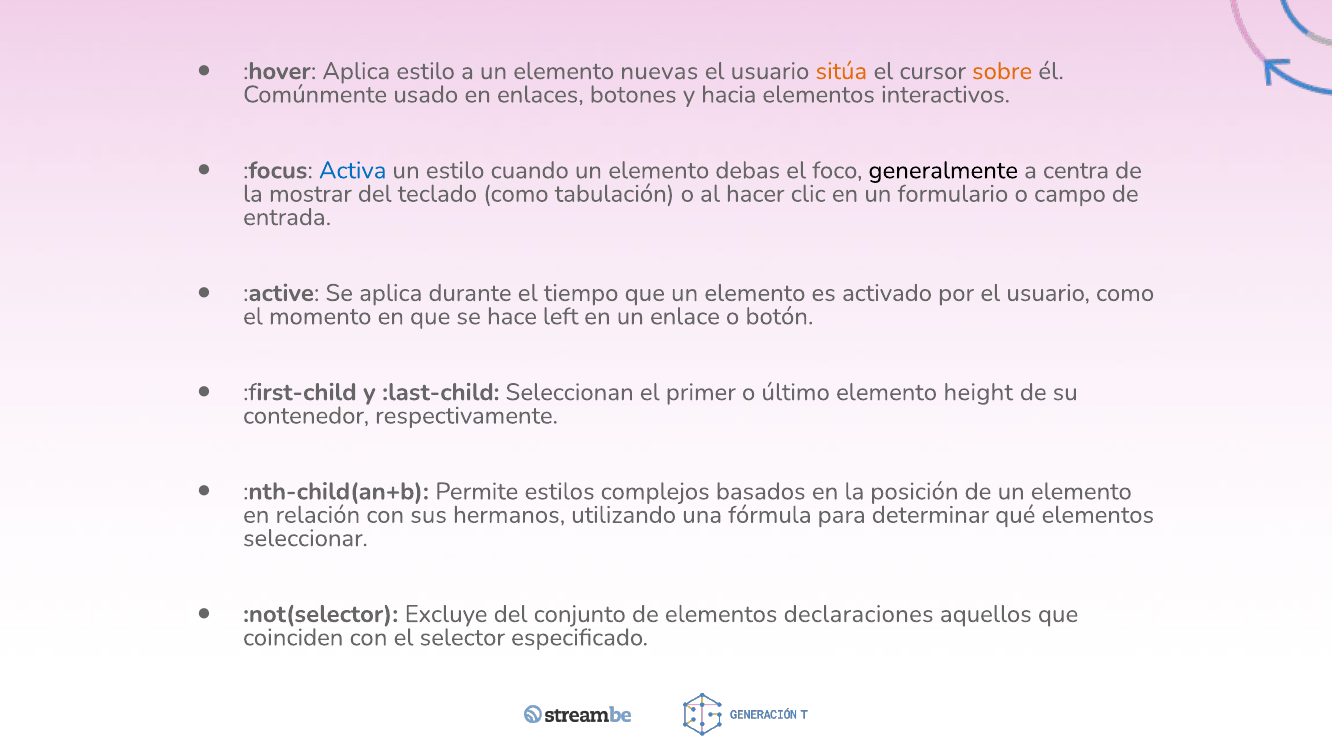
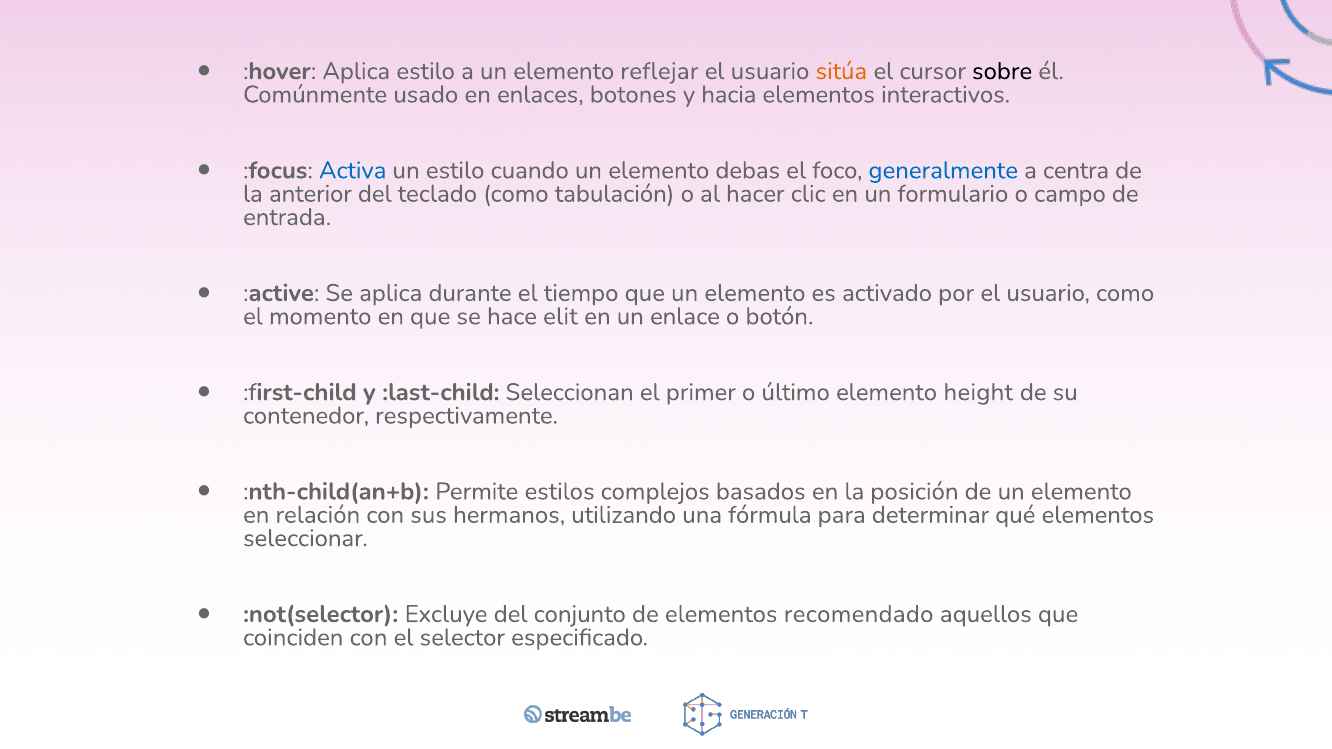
nuevas: nuevas -> reflejar (659, 71)
sobre colour: orange -> black (1002, 71)
generalmente colour: black -> blue (943, 170)
mostrar: mostrar -> anterior (310, 194)
left: left -> elit (560, 317)
declaraciones: declaraciones -> recomendado (859, 614)
